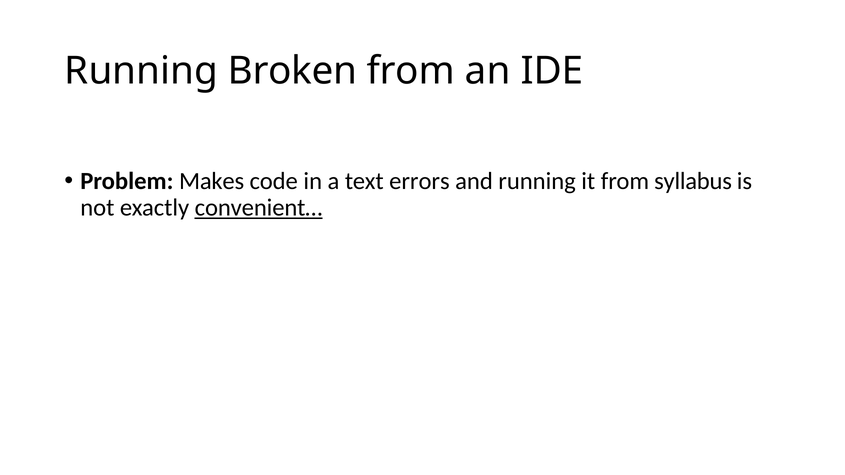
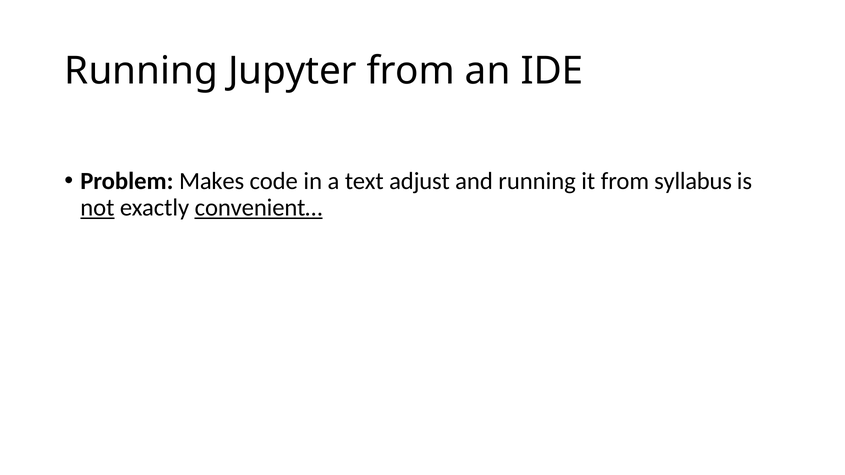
Broken: Broken -> Jupyter (292, 71)
errors: errors -> adjust (420, 181)
not underline: none -> present (97, 208)
